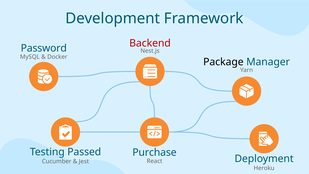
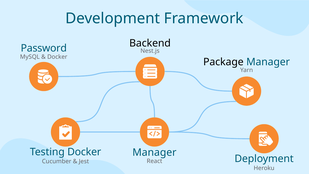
Backend colour: red -> black (150, 43)
Testing Passed: Passed -> Docker (84, 152)
Purchase: Purchase -> Manager (154, 152)
